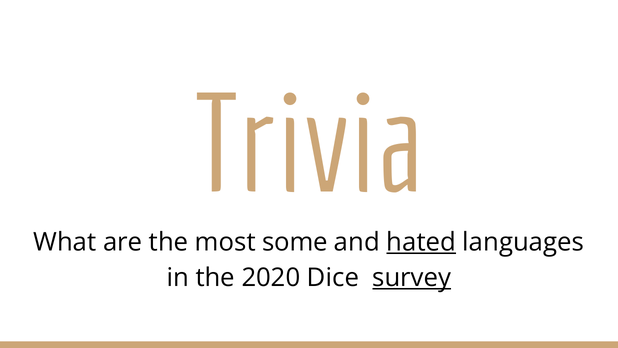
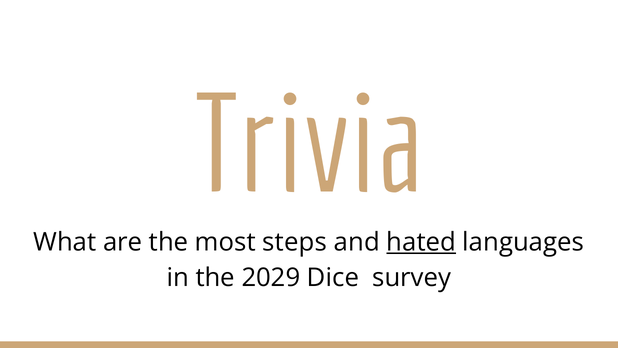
some: some -> steps (295, 242)
2020: 2020 -> 2029 (271, 277)
survey underline: present -> none (412, 277)
